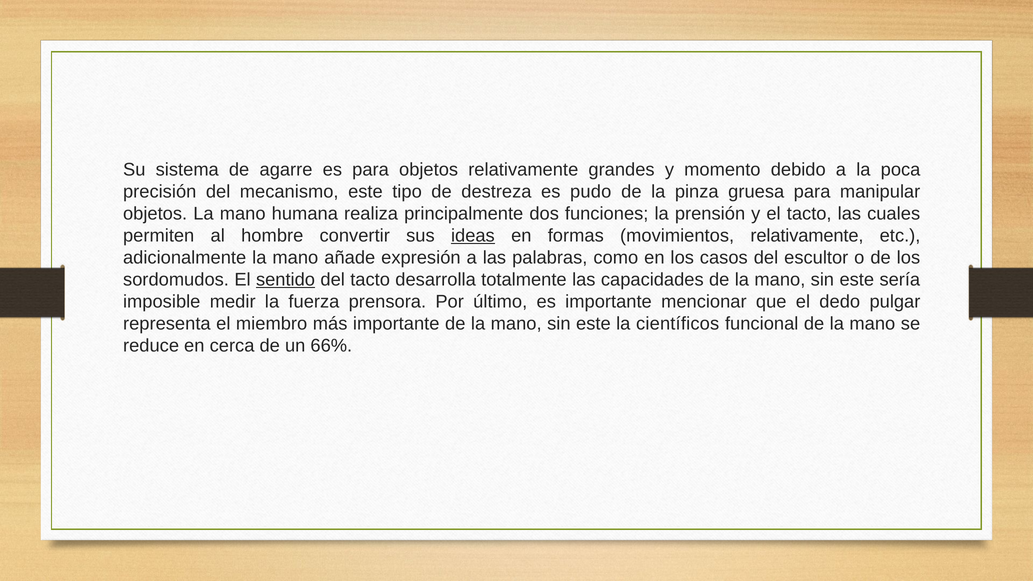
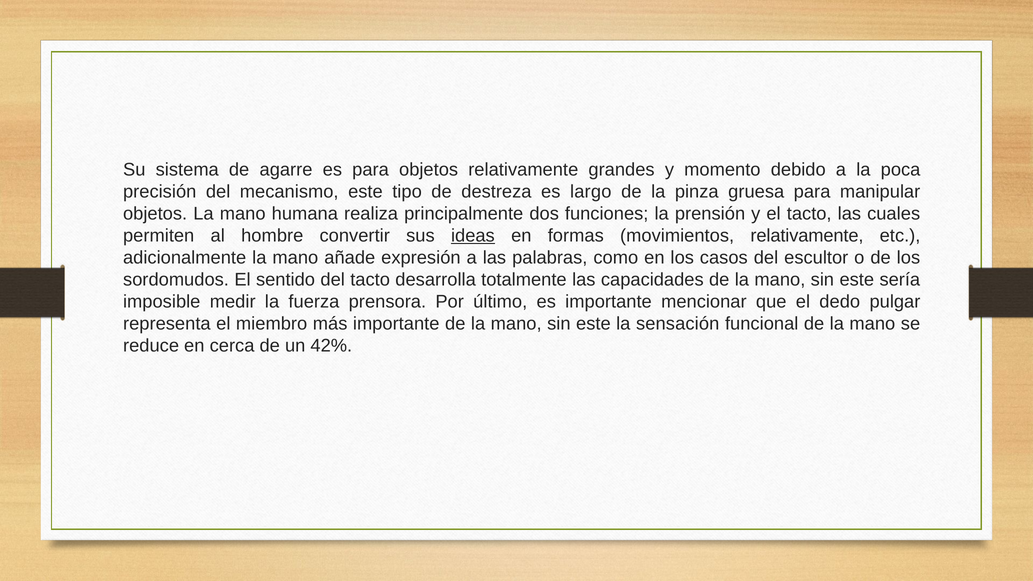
pudo: pudo -> largo (591, 192)
sentido underline: present -> none (286, 280)
científicos: científicos -> sensación (678, 324)
66%: 66% -> 42% (331, 346)
